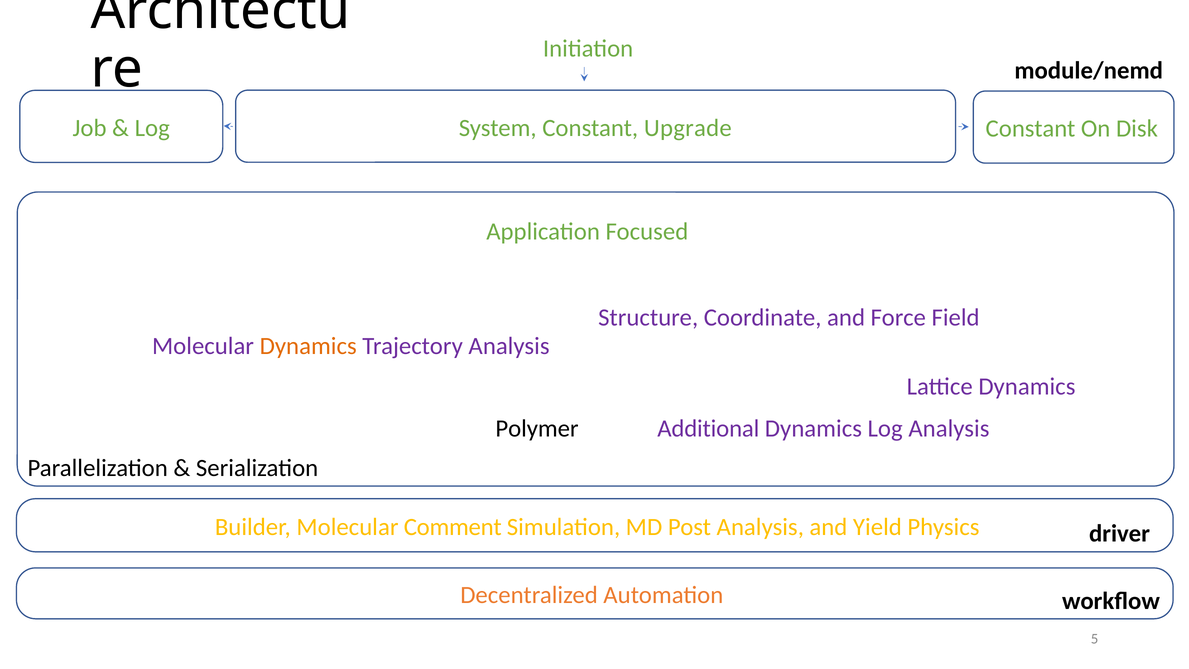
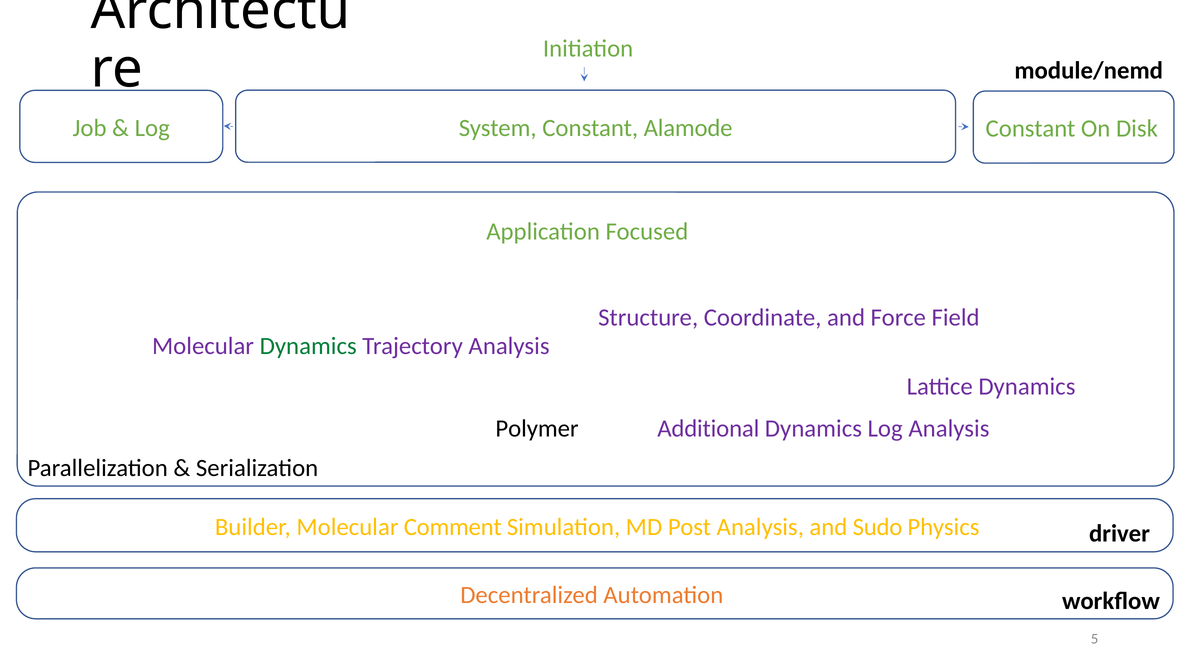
Upgrade: Upgrade -> Alamode (688, 128)
Dynamics colour: orange -> green (308, 346)
Yield: Yield -> Sudo (878, 527)
